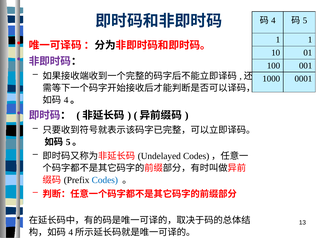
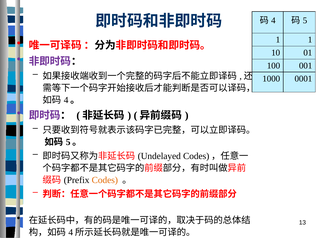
Codes colour: blue -> orange (105, 180)
